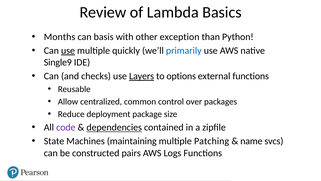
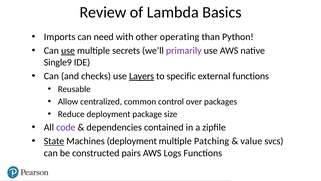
Months: Months -> Imports (60, 37)
basis: basis -> need (104, 37)
exception: exception -> operating (180, 37)
quickly: quickly -> secrets (126, 50)
primarily colour: blue -> purple (184, 50)
options: options -> specific (181, 76)
dependencies underline: present -> none (114, 127)
State underline: none -> present (54, 141)
Machines maintaining: maintaining -> deployment (132, 141)
name: name -> value (251, 141)
